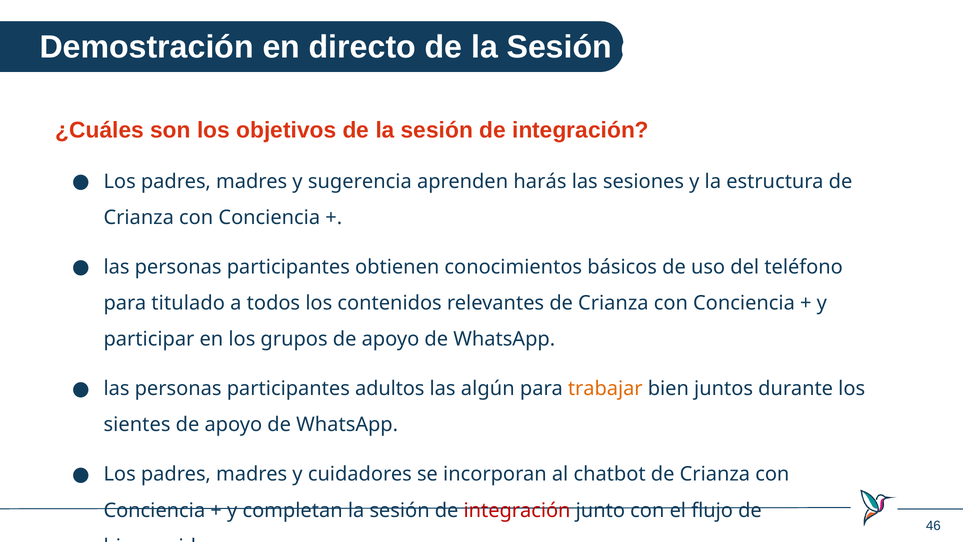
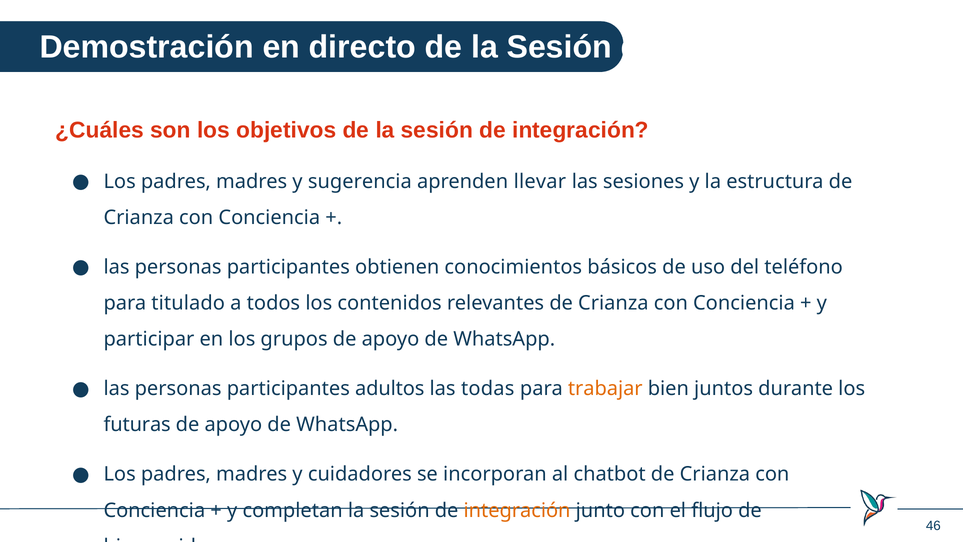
harás: harás -> llevar (540, 181)
algún: algún -> todas (488, 389)
sientes: sientes -> futuras (137, 425)
integración colour: red -> orange (517, 510)
